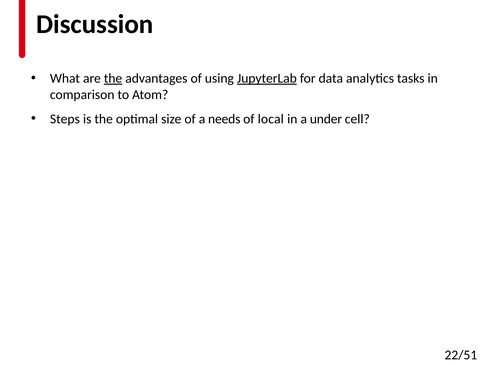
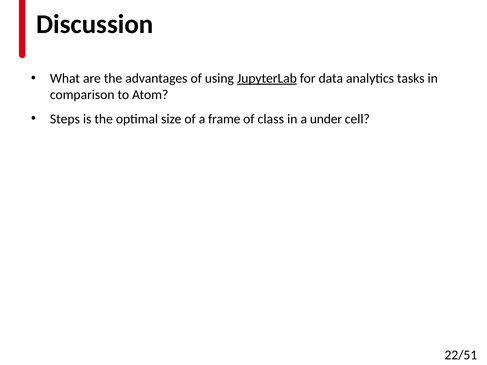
the underline: present -> none (113, 78)
needs: needs -> frame (224, 119)
local: local -> class (271, 119)
